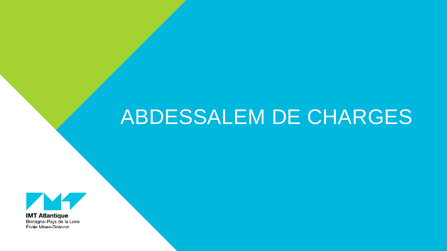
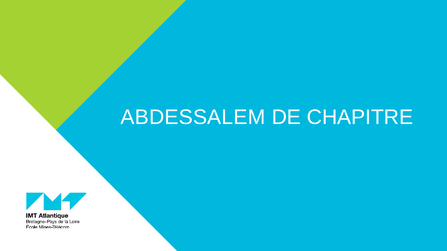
CHARGES: CHARGES -> CHAPITRE (360, 117)
